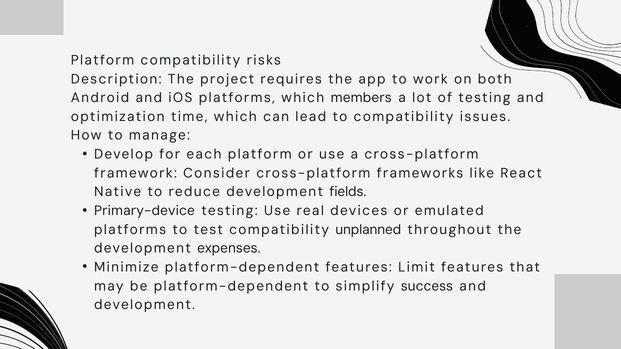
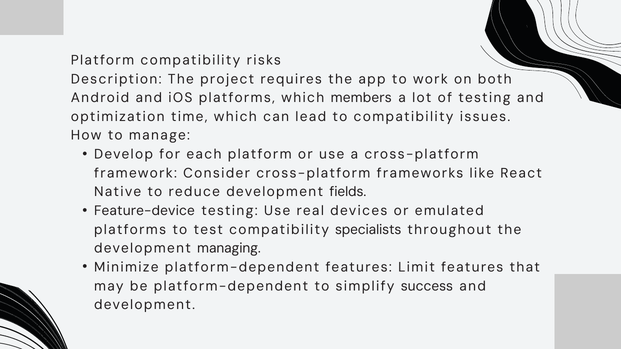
Primary-device: Primary-device -> Feature-device (144, 211)
unplanned: unplanned -> specialists (368, 230)
expenses: expenses -> managing (229, 249)
